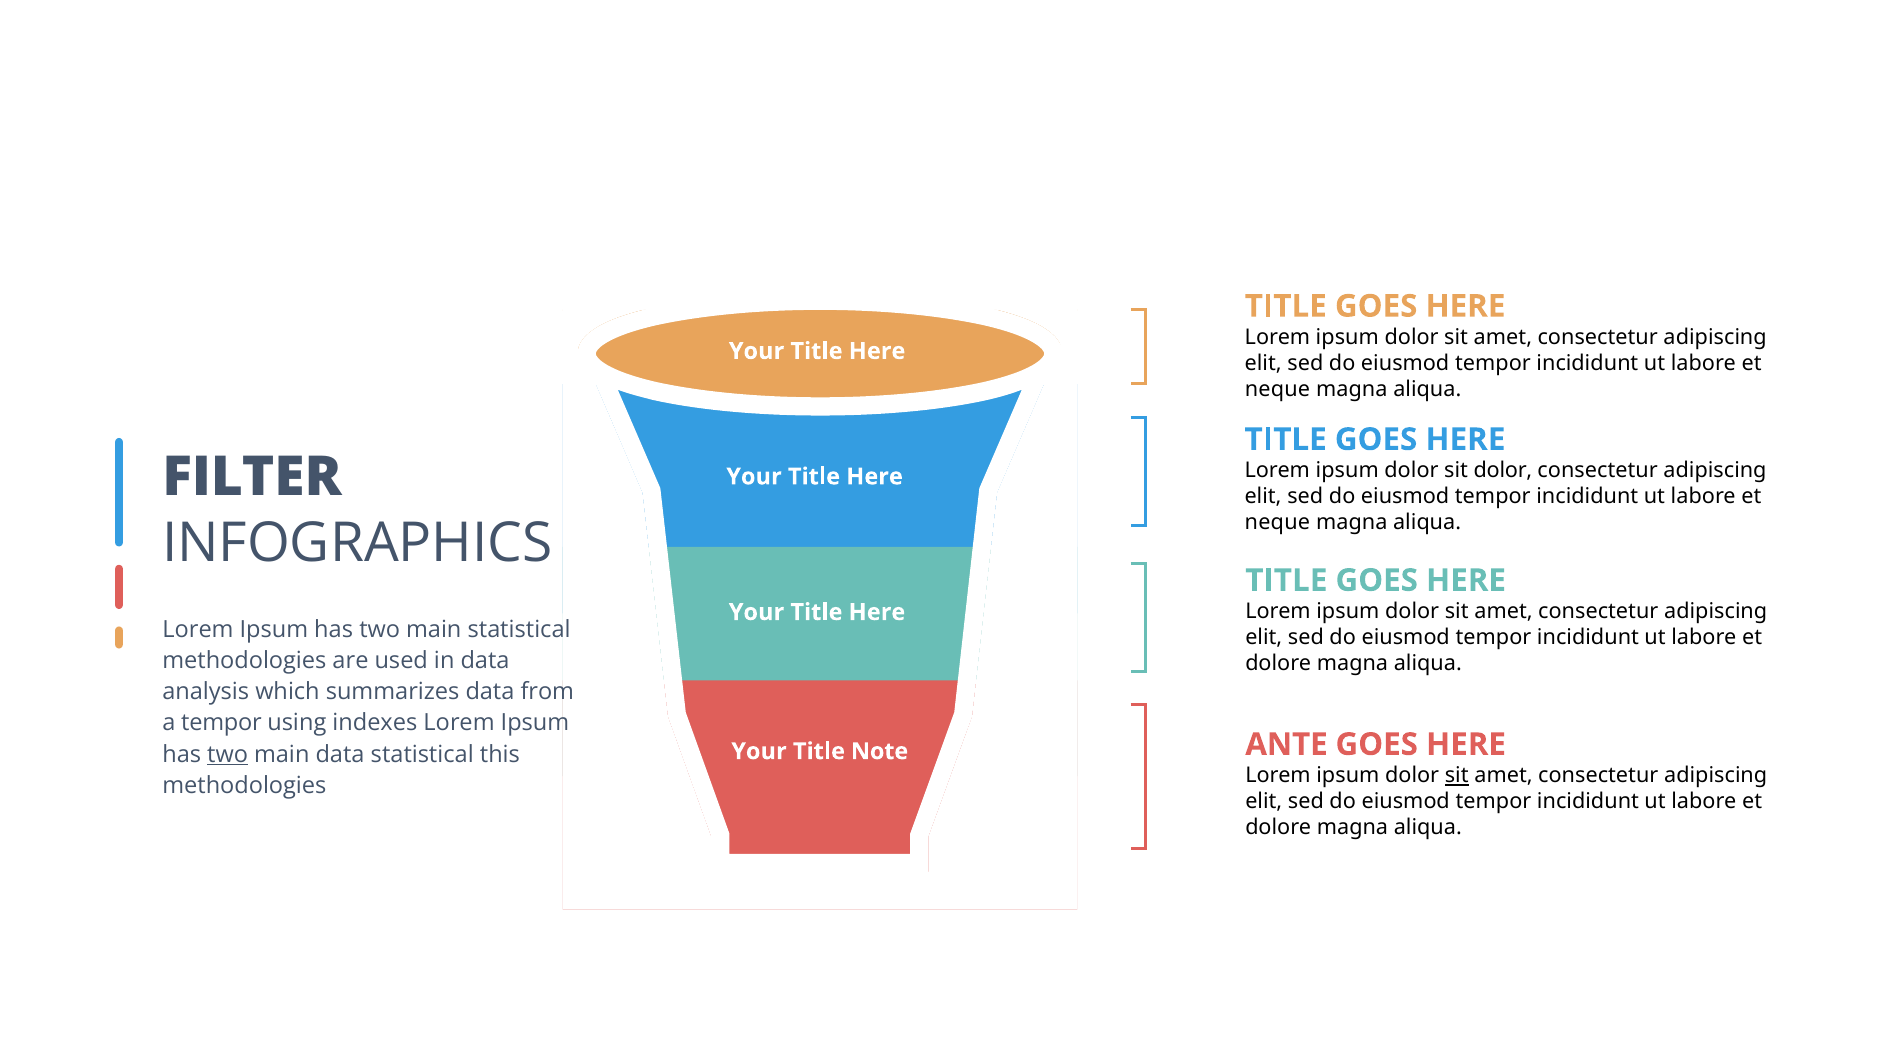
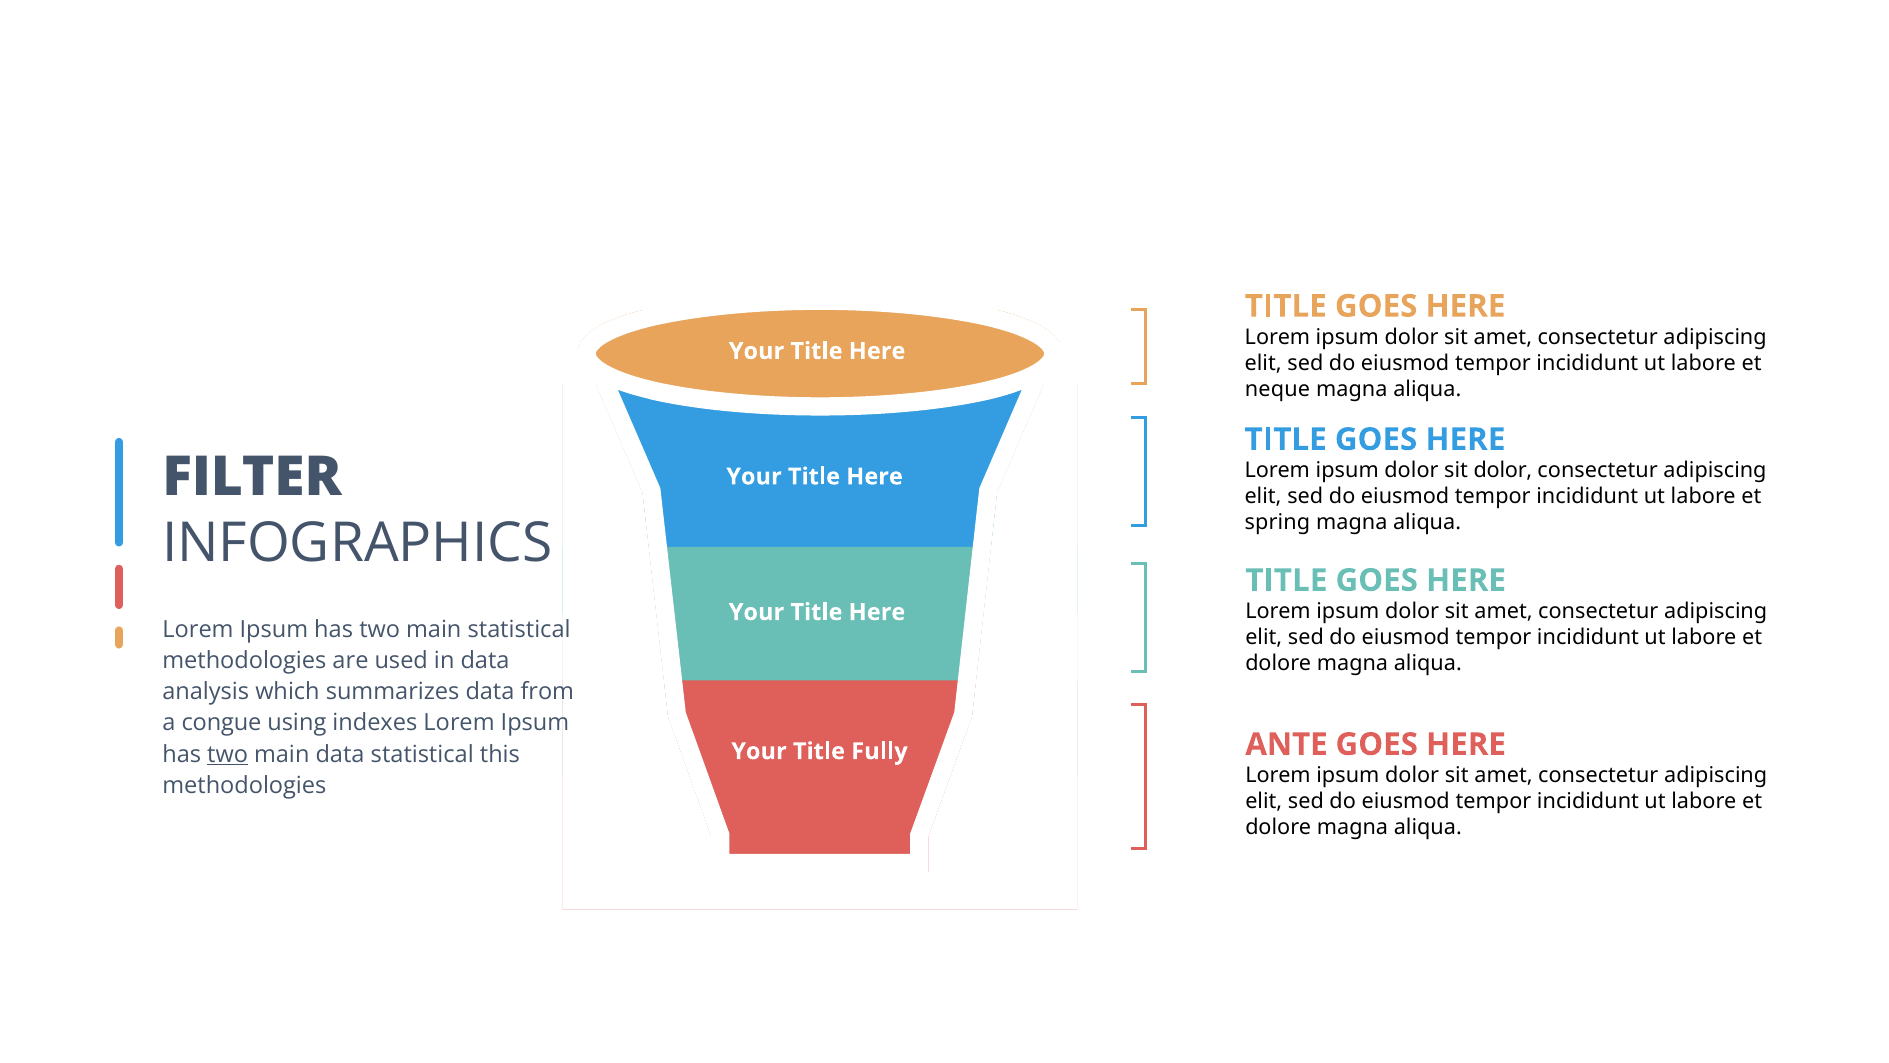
neque: neque -> spring (1277, 523)
a tempor: tempor -> congue (221, 723)
Note: Note -> Fully (879, 751)
sit underline: present -> none (1457, 775)
